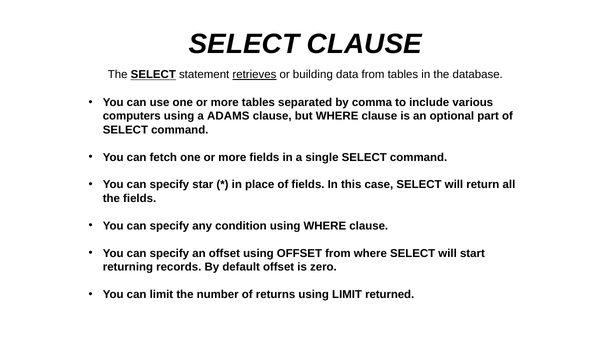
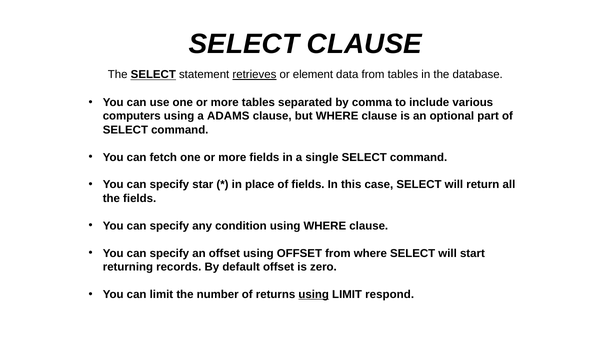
building: building -> element (313, 75)
using underline: none -> present (314, 295)
returned: returned -> respond (390, 295)
